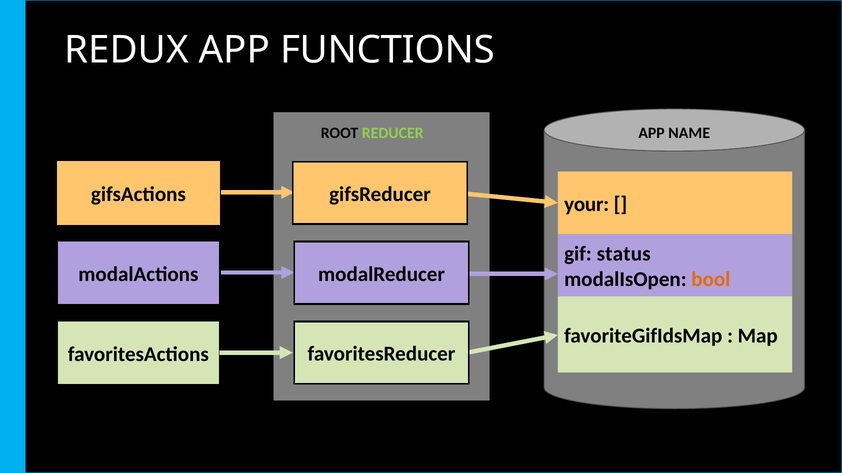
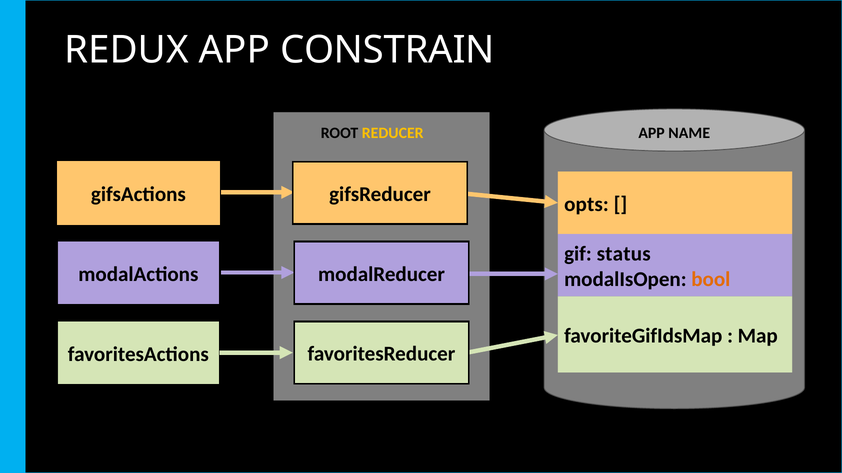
FUNCTIONS: FUNCTIONS -> CONSTRAIN (387, 50)
REDUCER colour: light green -> yellow (393, 133)
your: your -> opts (586, 205)
